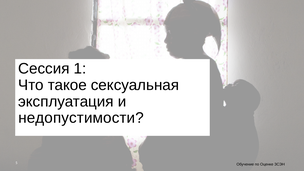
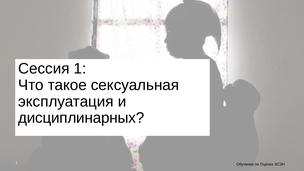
недопустимости: недопустимости -> дисциплинарных (81, 118)
